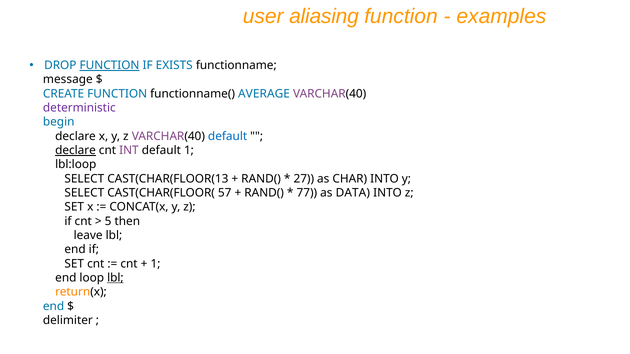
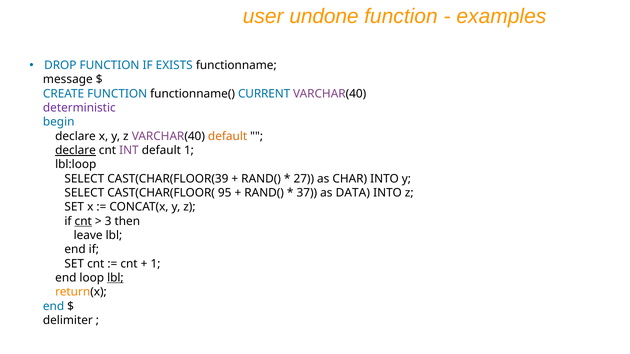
aliasing: aliasing -> undone (324, 16)
FUNCTION underline: present -> none (110, 65)
AVERAGE: AVERAGE -> CURRENT (264, 94)
default colour: blue -> orange (228, 136)
CAST(CHAR(FLOOR(13: CAST(CHAR(FLOOR(13 -> CAST(CHAR(FLOOR(39 (168, 179)
57: 57 -> 95 (225, 193)
77: 77 -> 37 (307, 193)
cnt underline: none -> present (83, 221)
5: 5 -> 3 (108, 221)
